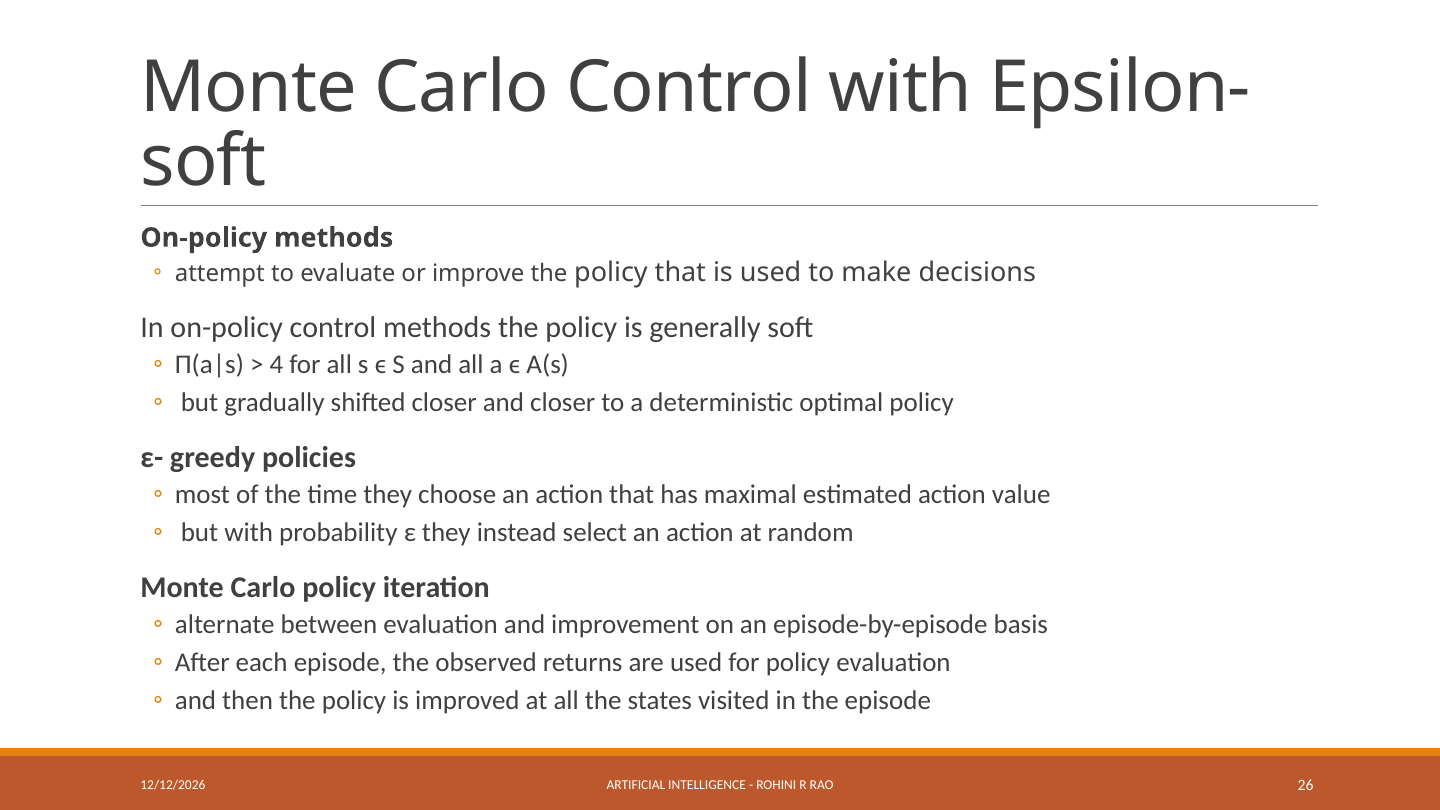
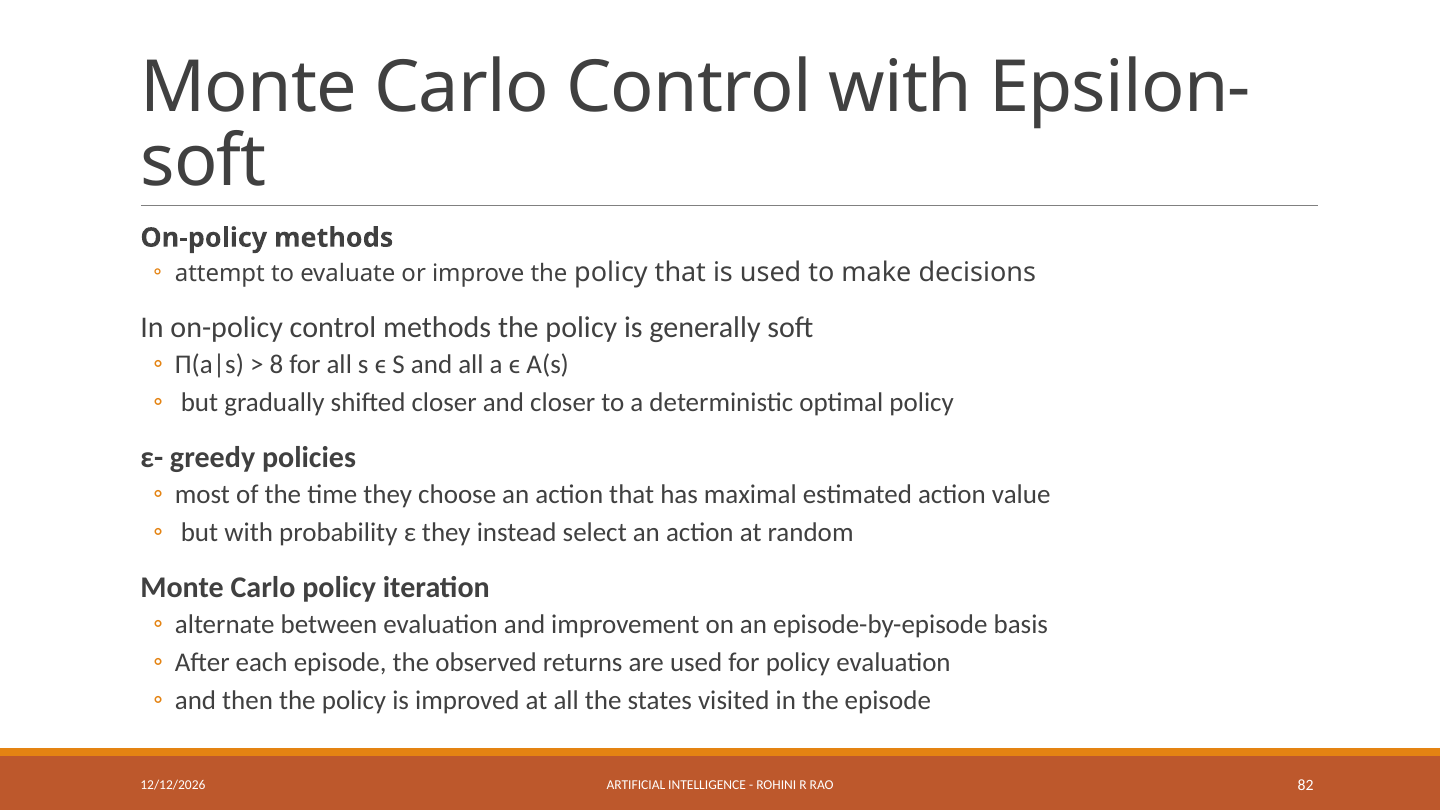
4: 4 -> 8 (276, 365)
26: 26 -> 82 (1306, 785)
